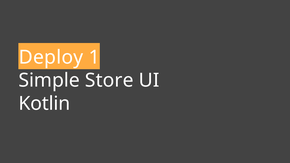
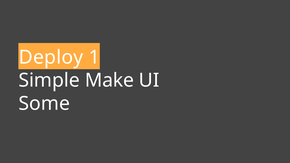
Store: Store -> Make (109, 80)
Kotlin: Kotlin -> Some (44, 104)
